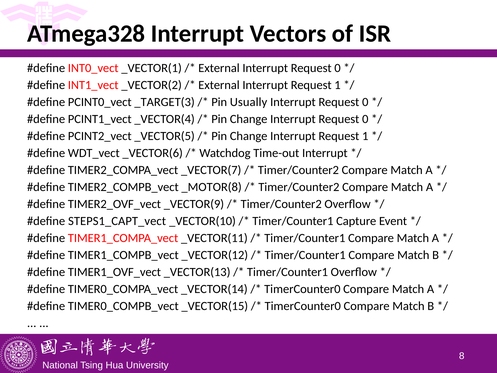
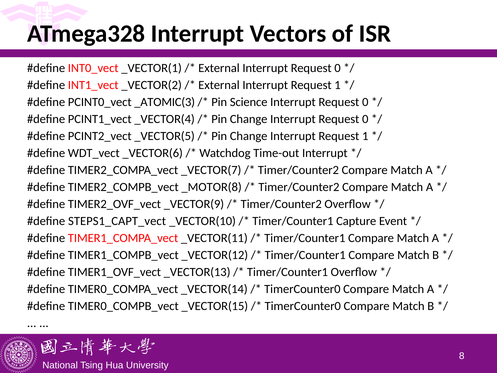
_TARGET(3: _TARGET(3 -> _ATOMIC(3 (165, 102)
Usually: Usually -> Science (249, 102)
